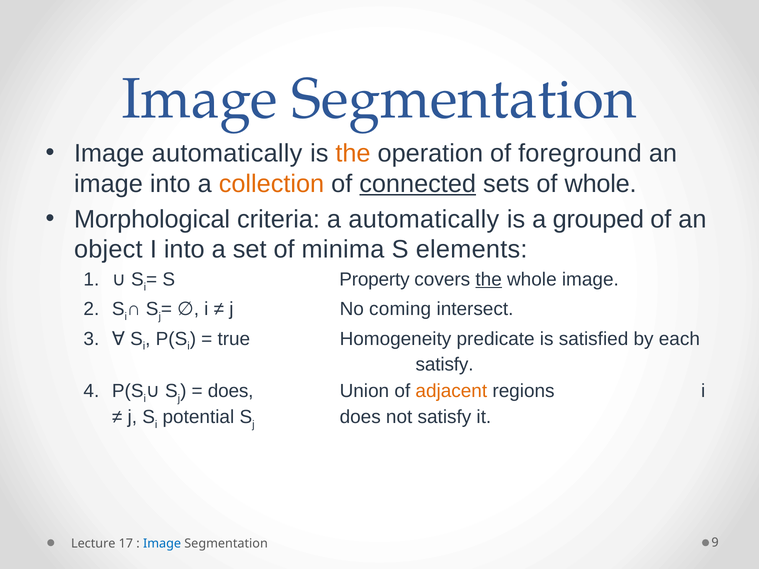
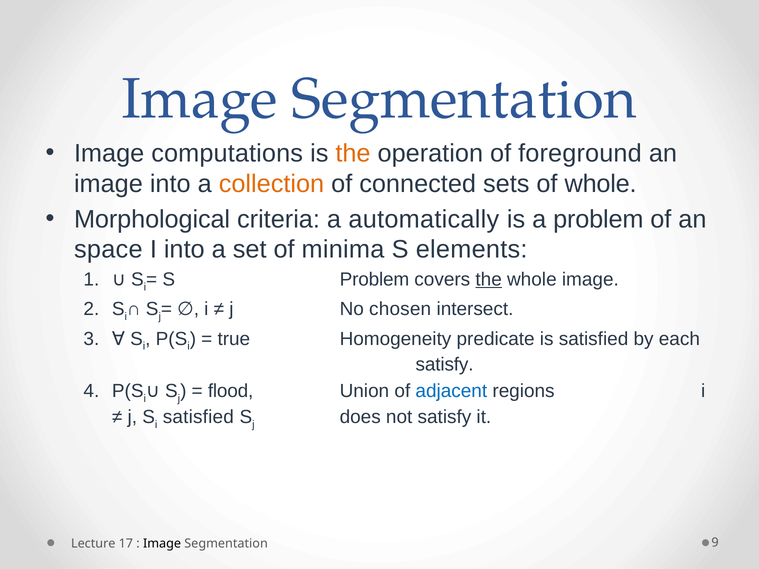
Image automatically: automatically -> computations (227, 154)
connected underline: present -> none (418, 184)
a grouped: grouped -> problem (598, 219)
object: object -> space (108, 250)
S Property: Property -> Problem (374, 280)
coming: coming -> chosen (400, 309)
does: does -> flood (231, 391)
adjacent colour: orange -> blue (451, 391)
i potential: potential -> satisfied (198, 417)
Image colour: blue -> black (162, 544)
